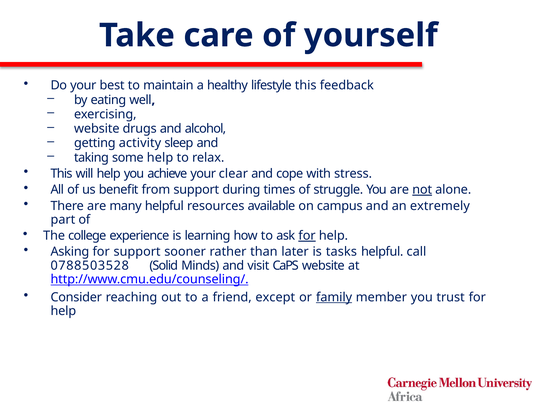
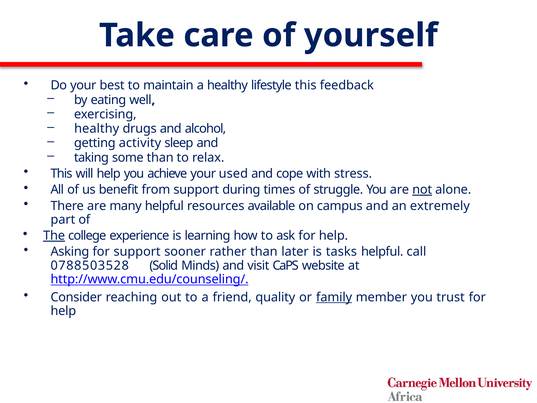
website: website -> healthy (97, 129)
some help: help -> than (160, 157)
clear: clear -> used (233, 174)
The underline: none -> present (54, 236)
for underline: present -> none (307, 236)
except: except -> quality (275, 297)
